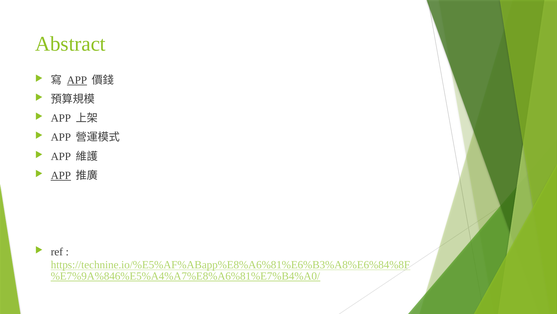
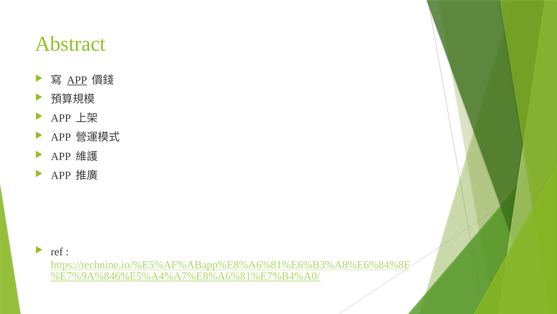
APP underline: present -> none (61, 175)
